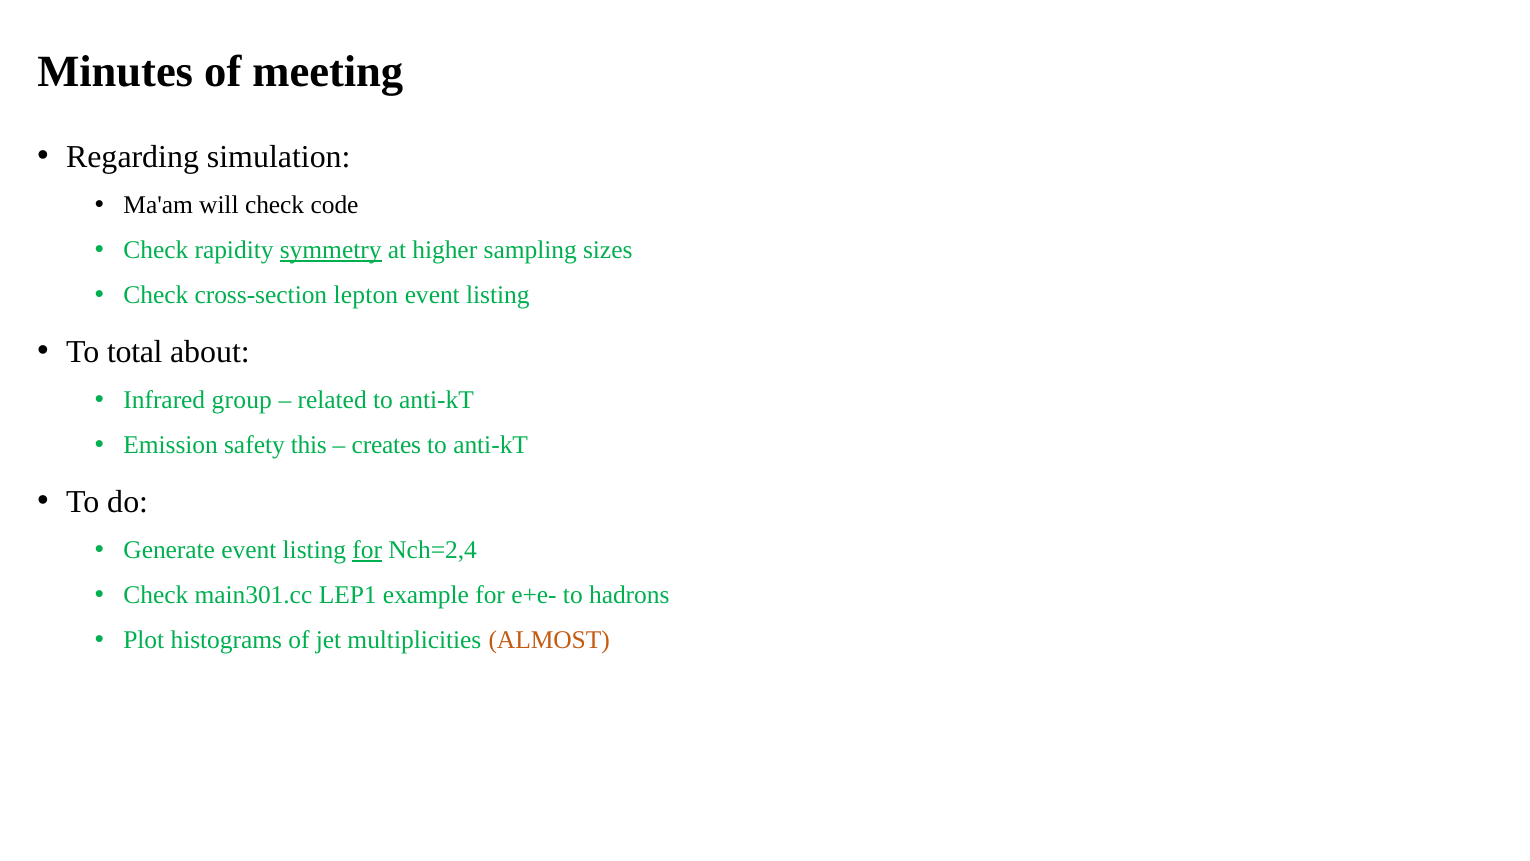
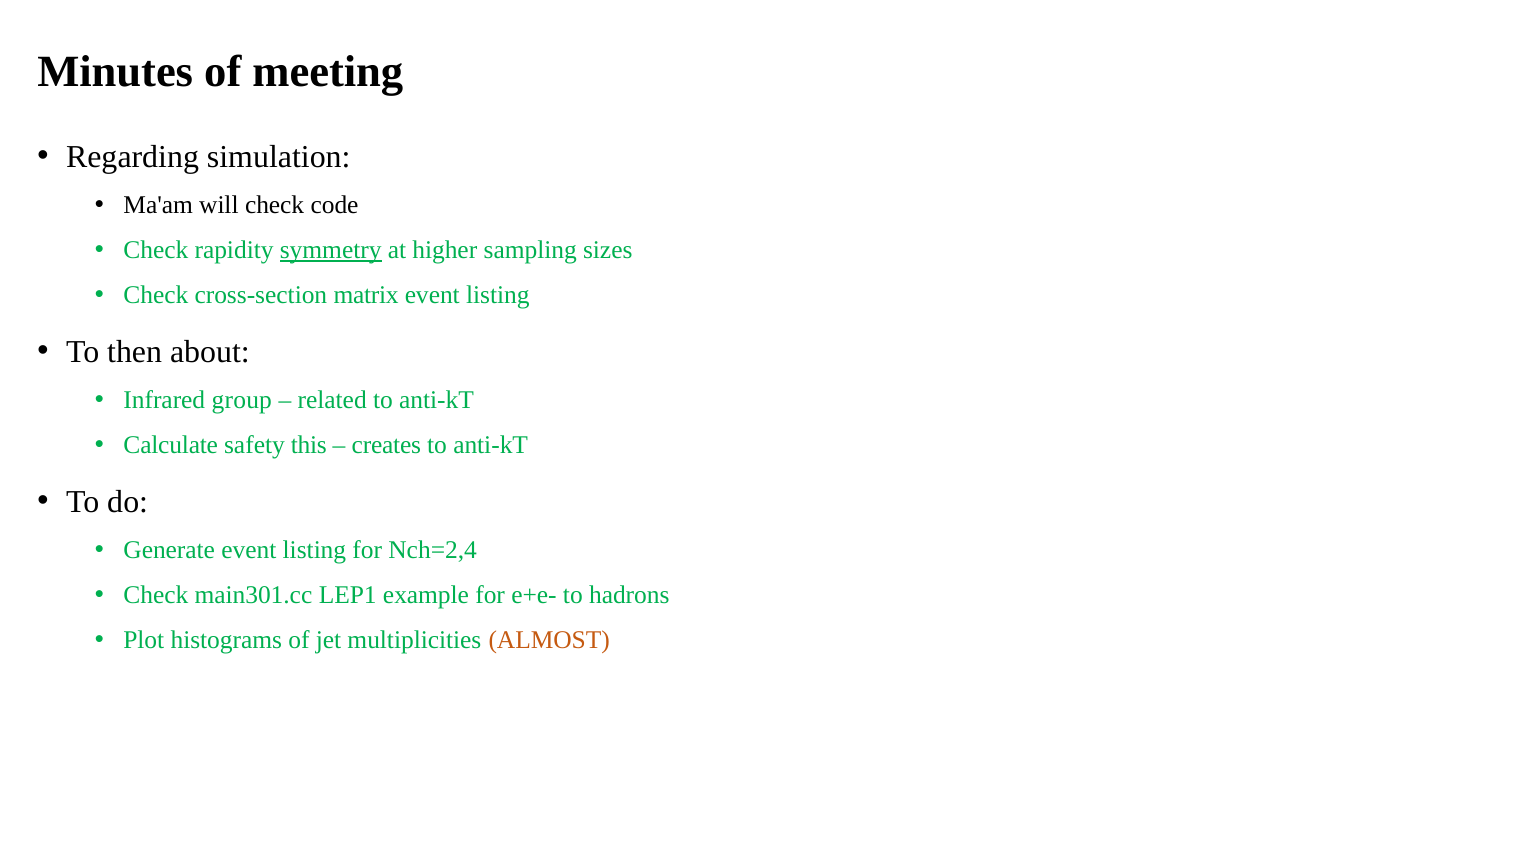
lepton: lepton -> matrix (366, 295)
total: total -> then (135, 351)
Emission: Emission -> Calculate (171, 445)
for underline: present -> none (367, 550)
